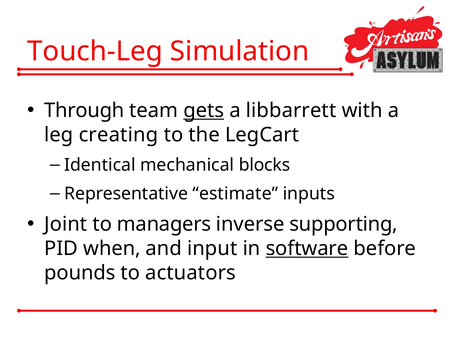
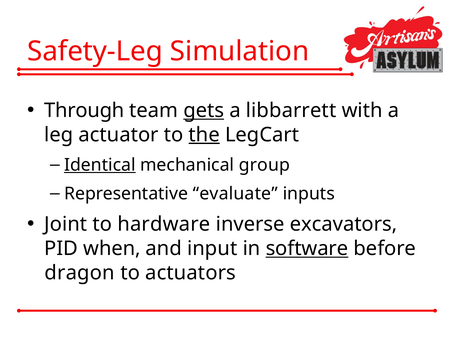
Touch-Leg: Touch-Leg -> Safety-Leg (95, 51)
creating: creating -> actuator (119, 135)
the underline: none -> present (204, 135)
Identical underline: none -> present (100, 165)
blocks: blocks -> group (264, 165)
estimate: estimate -> evaluate (235, 193)
managers: managers -> hardware (164, 224)
supporting: supporting -> excavators (344, 224)
pounds: pounds -> dragon (80, 272)
